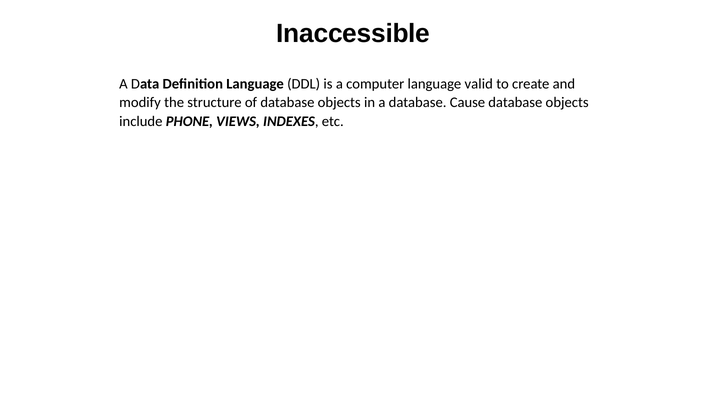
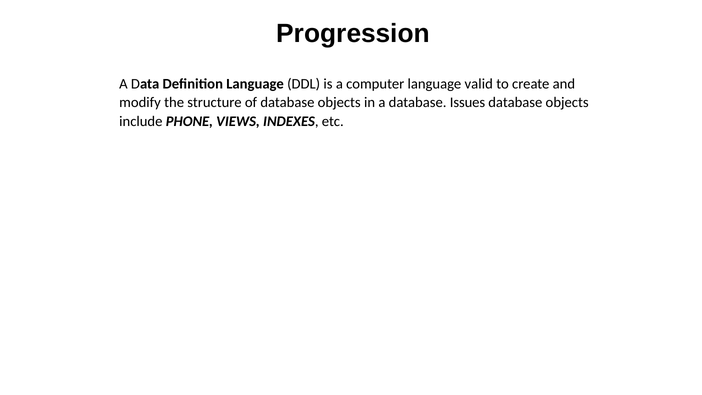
Inaccessible: Inaccessible -> Progression (353, 33)
Cause: Cause -> Issues (467, 103)
